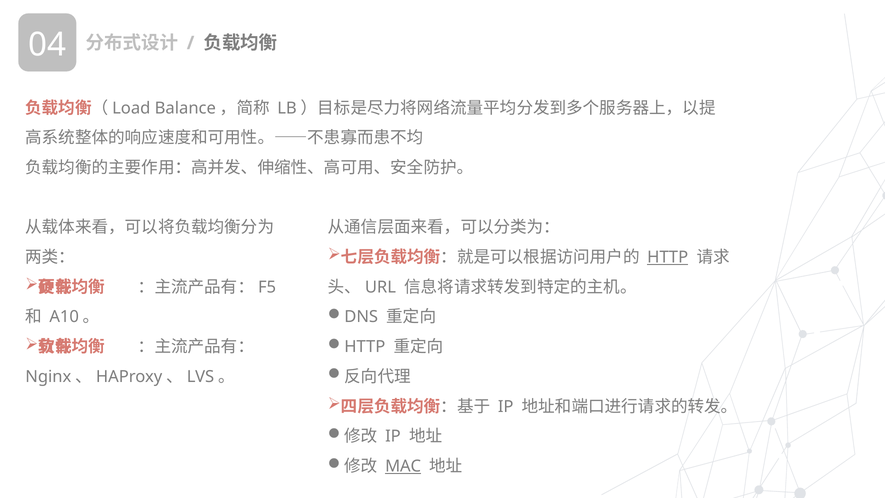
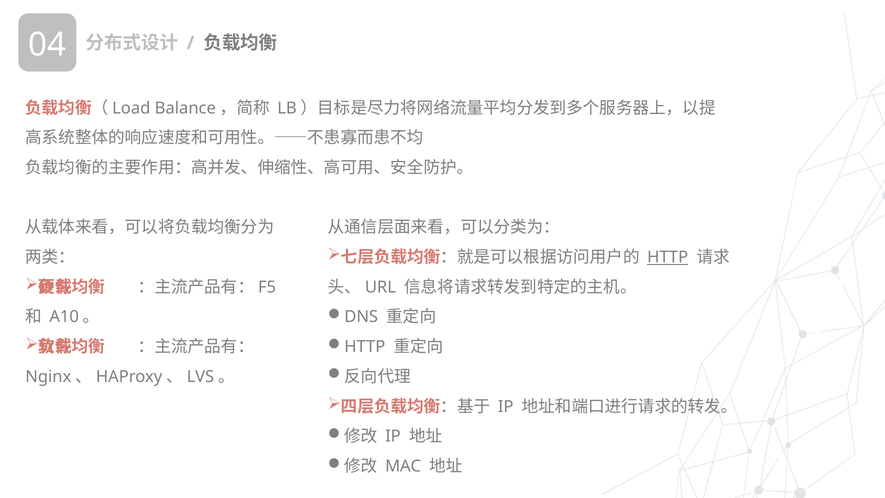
MAC underline: present -> none (403, 466)
